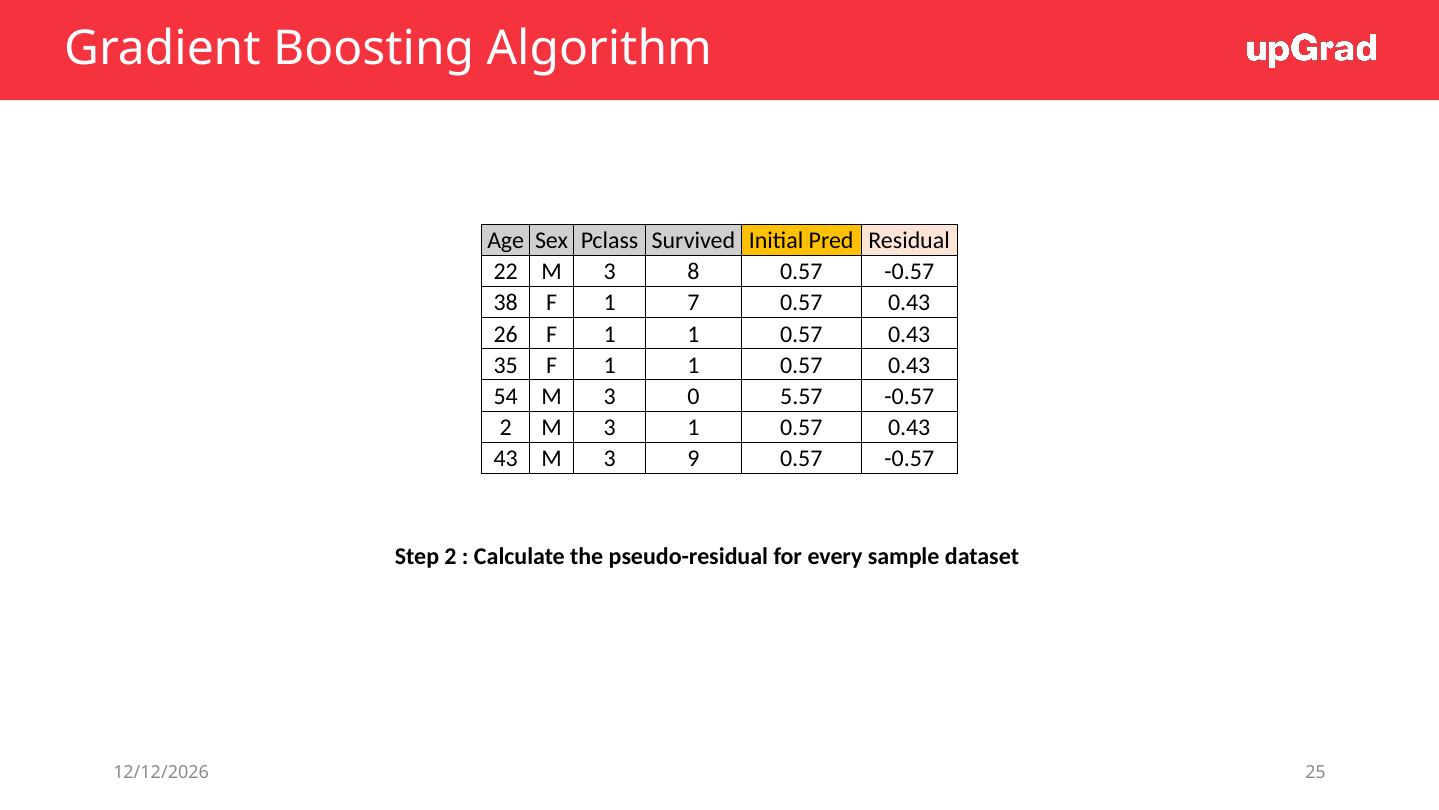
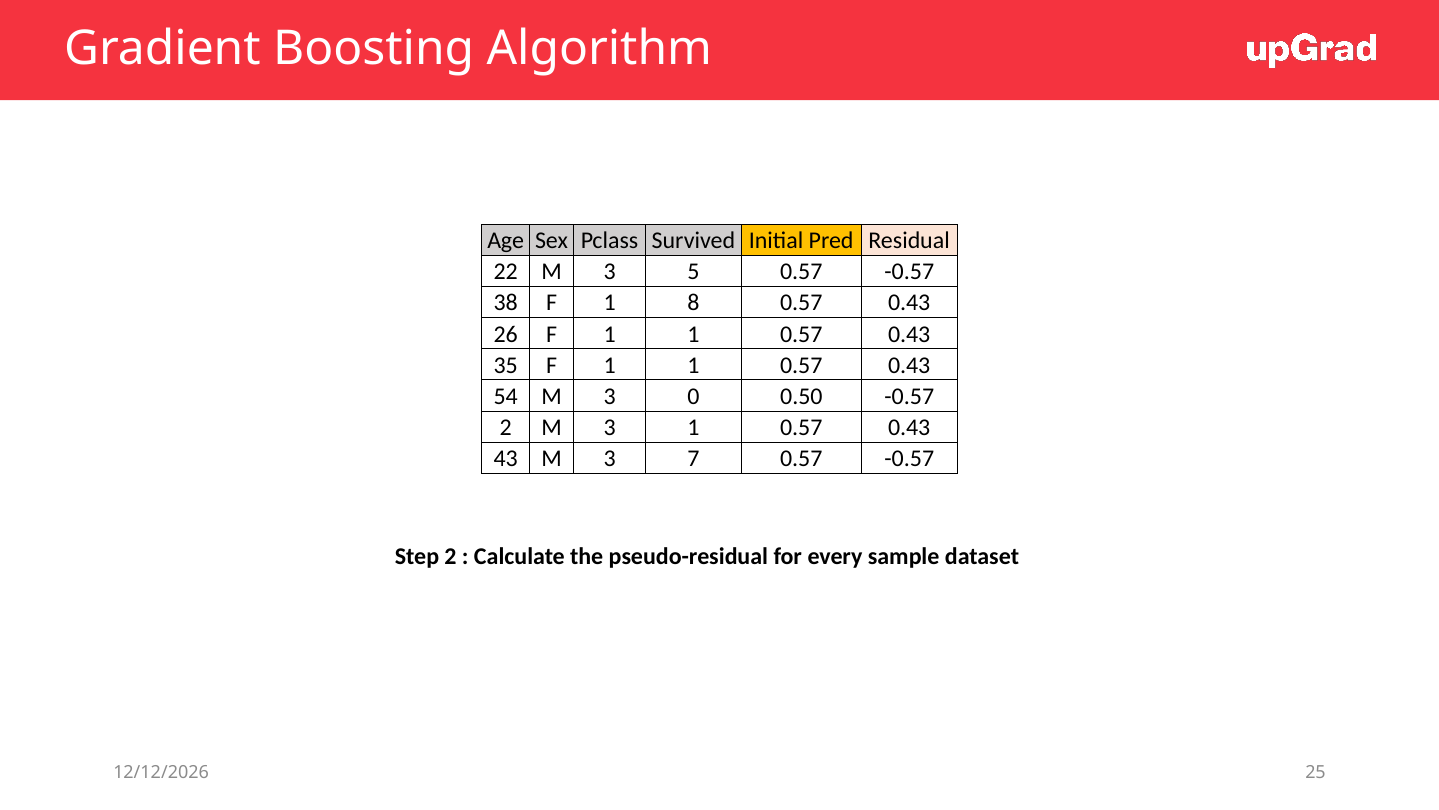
8: 8 -> 5 (694, 272)
7: 7 -> 8 (694, 303)
5.57: 5.57 -> 0.50 (801, 396)
9: 9 -> 7 (694, 459)
